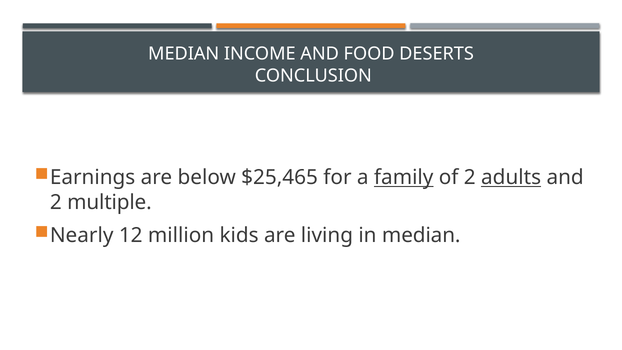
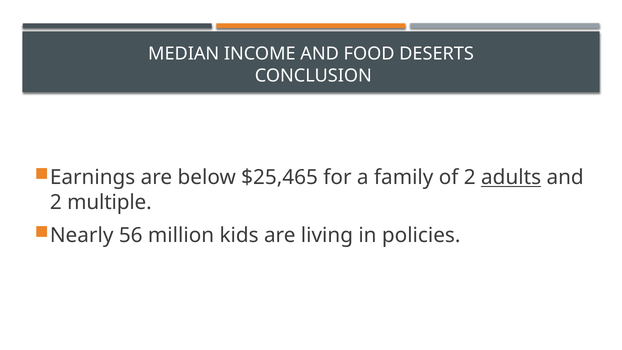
family underline: present -> none (404, 178)
12: 12 -> 56 (131, 235)
in median: median -> policies (421, 235)
